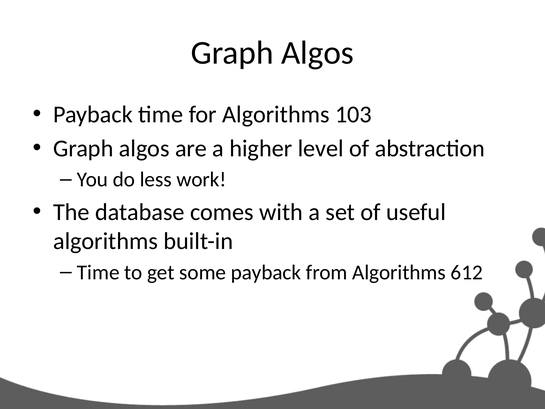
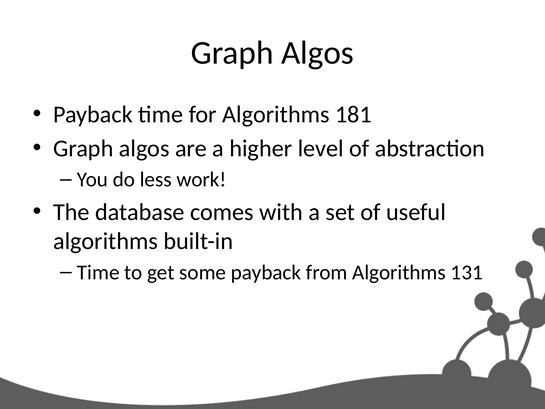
103: 103 -> 181 (353, 114)
612: 612 -> 131 (467, 272)
